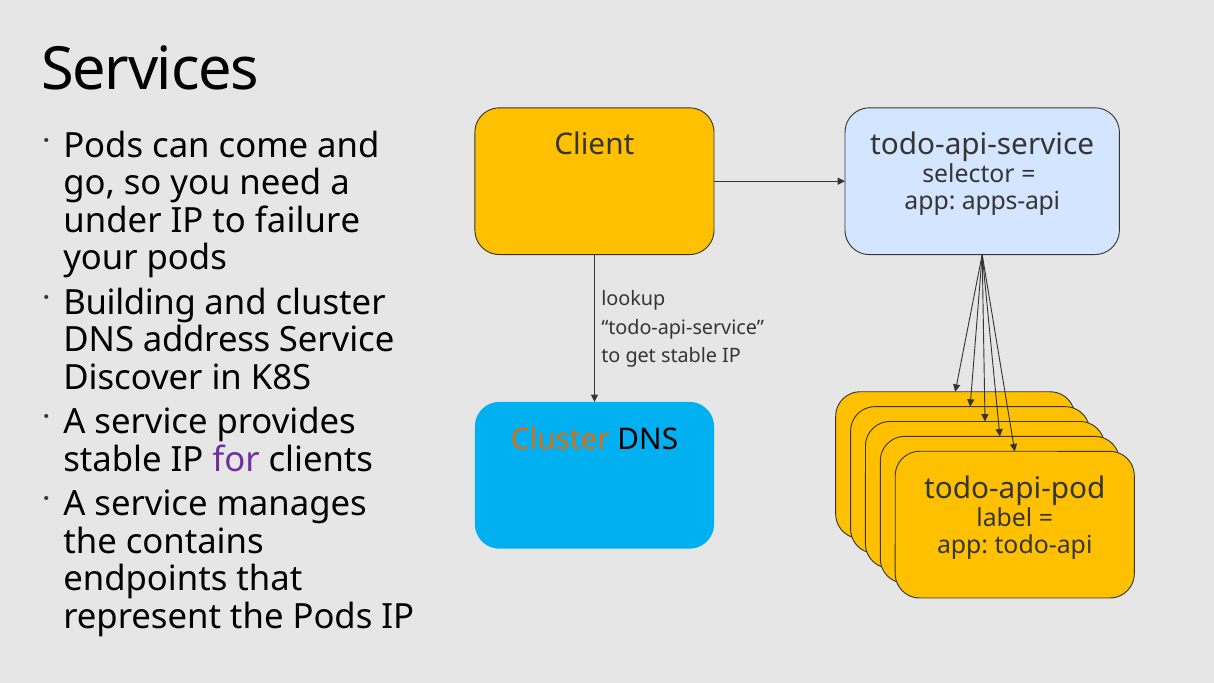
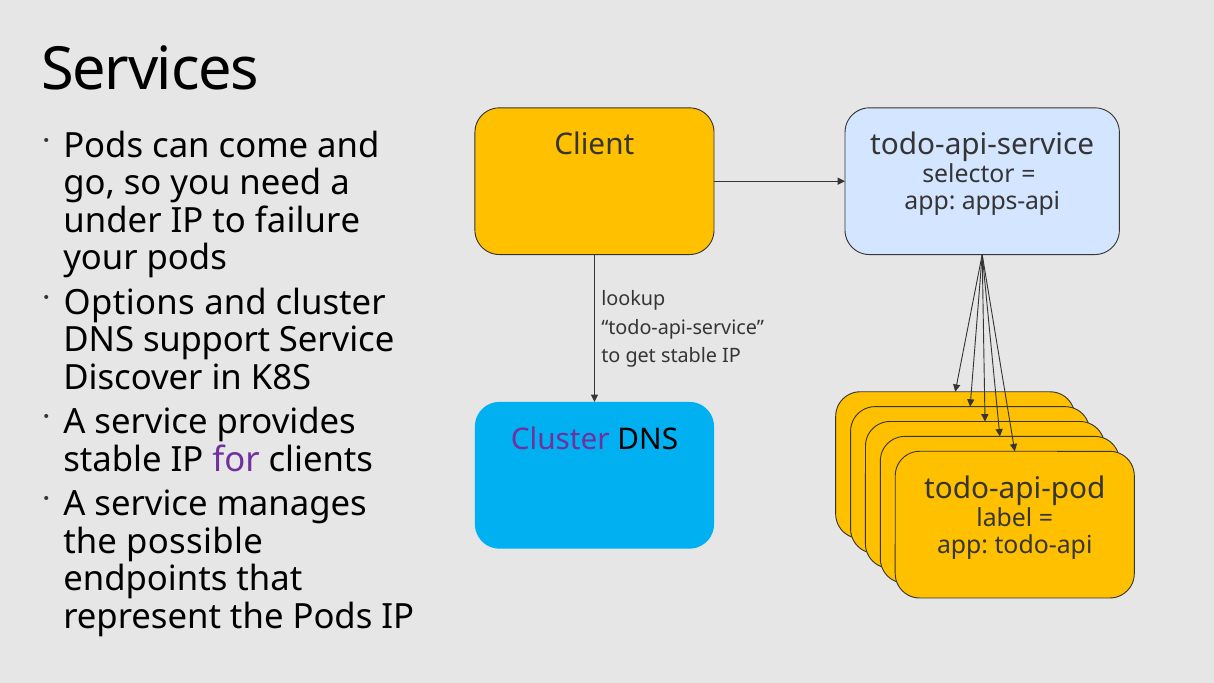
Building: Building -> Options (129, 303)
address: address -> support (207, 340)
Cluster colour: orange -> purple (560, 439)
contains: contains -> possible (195, 542)
